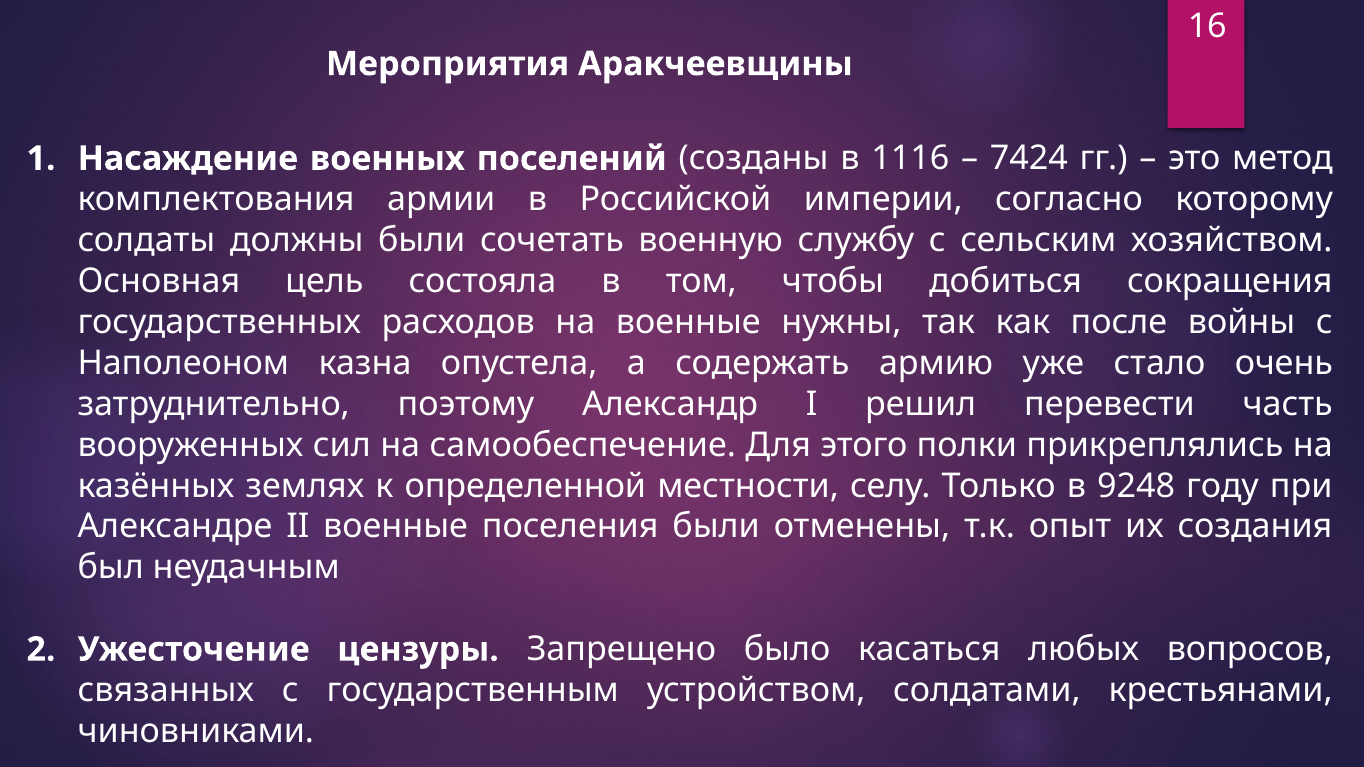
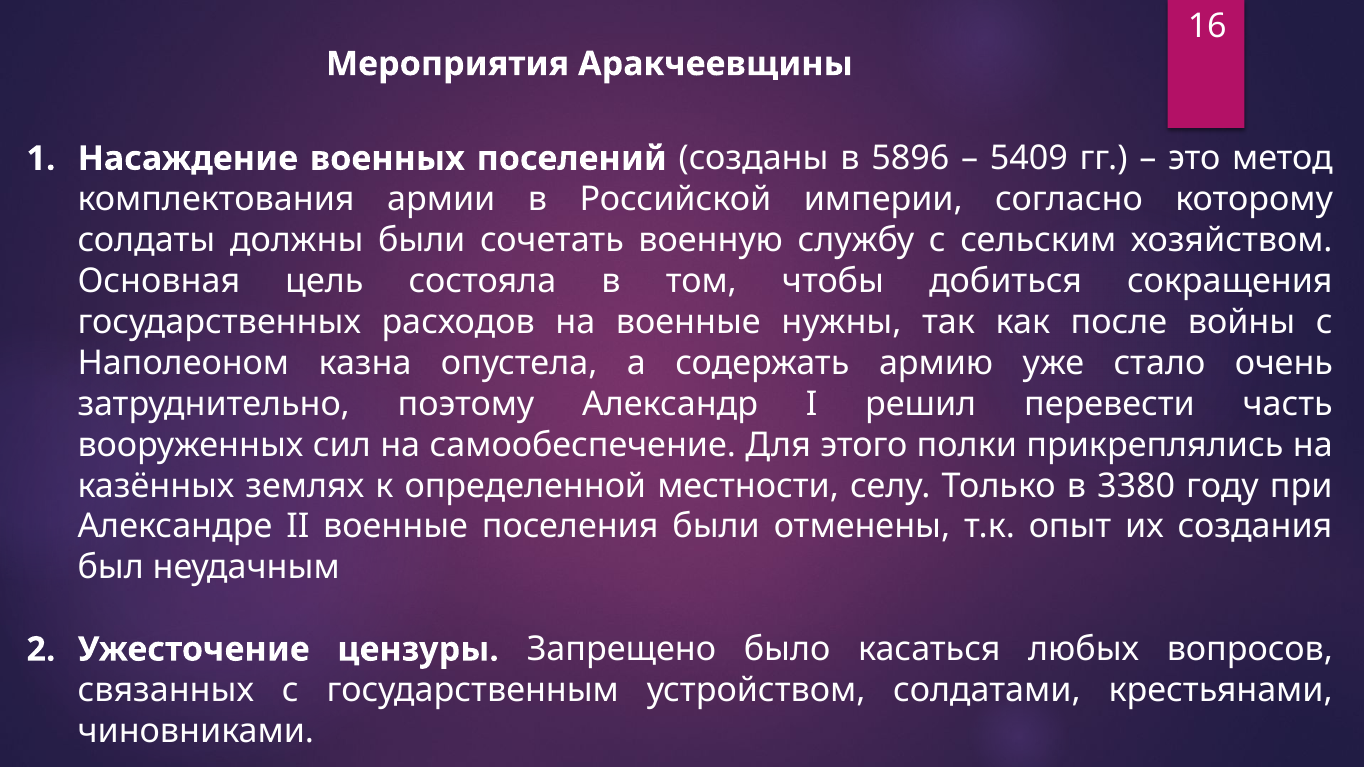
1116: 1116 -> 5896 (910, 159)
7424: 7424 -> 5409 (1029, 159)
9248: 9248 -> 3380 (1136, 486)
